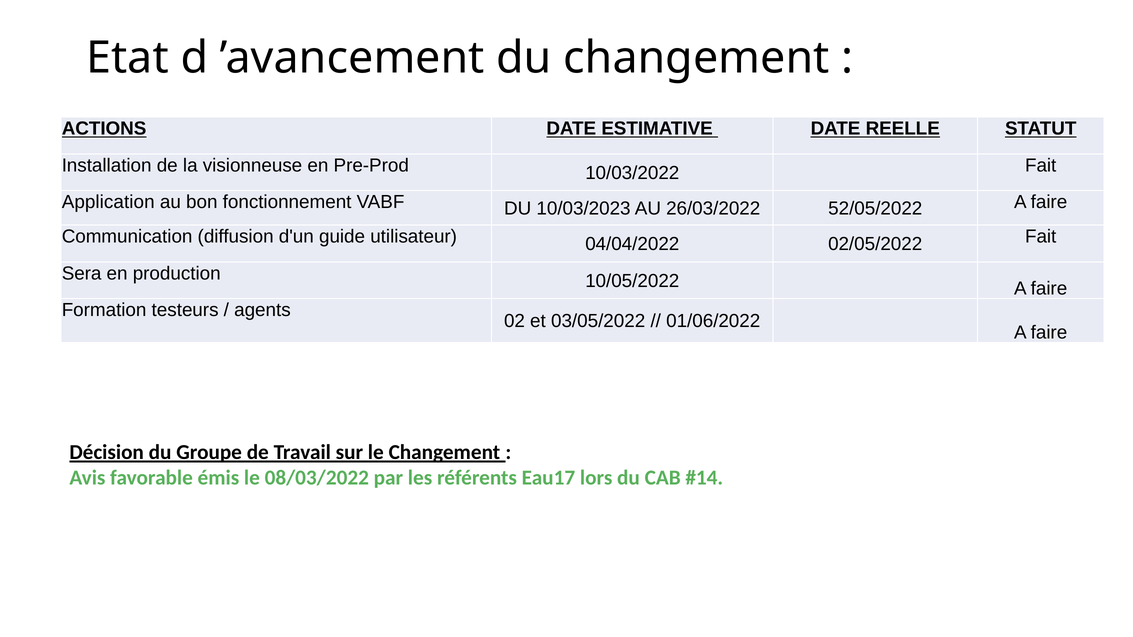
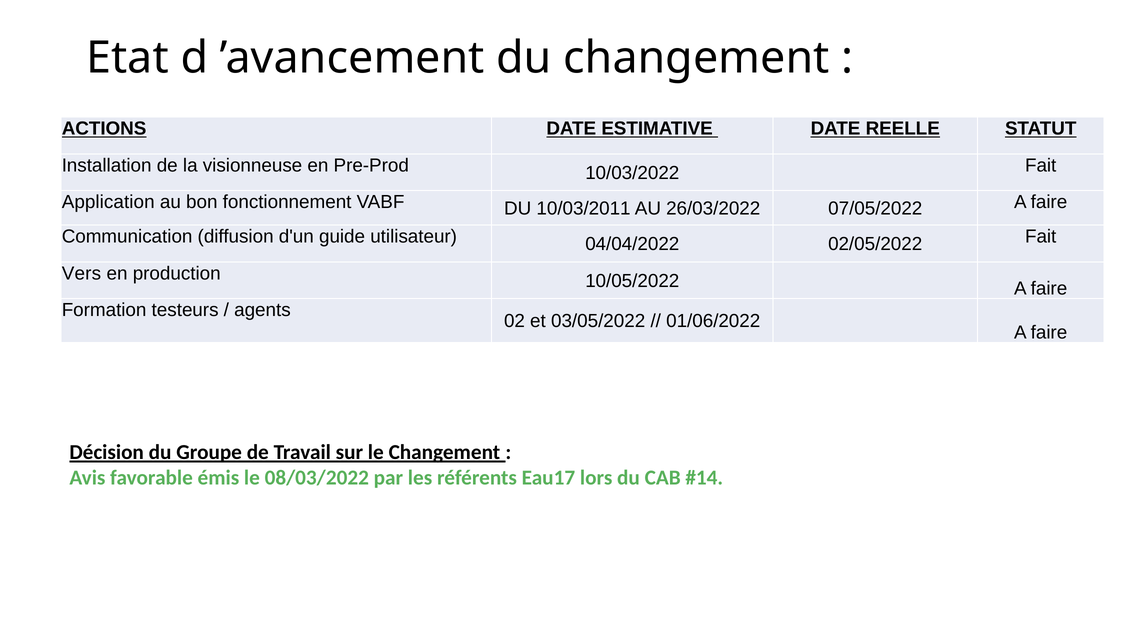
10/03/2023: 10/03/2023 -> 10/03/2011 (584, 209)
52/05/2022: 52/05/2022 -> 07/05/2022 (875, 209)
Sera: Sera -> Vers (81, 273)
